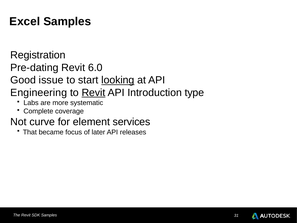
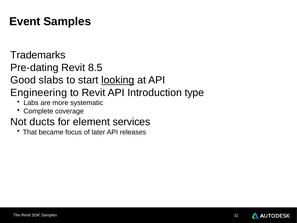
Excel: Excel -> Event (25, 22)
Registration: Registration -> Trademarks (38, 55)
6.0: 6.0 -> 8.5 (95, 68)
issue: issue -> slabs (51, 80)
Revit underline: present -> none (94, 93)
curve: curve -> ducts (42, 122)
